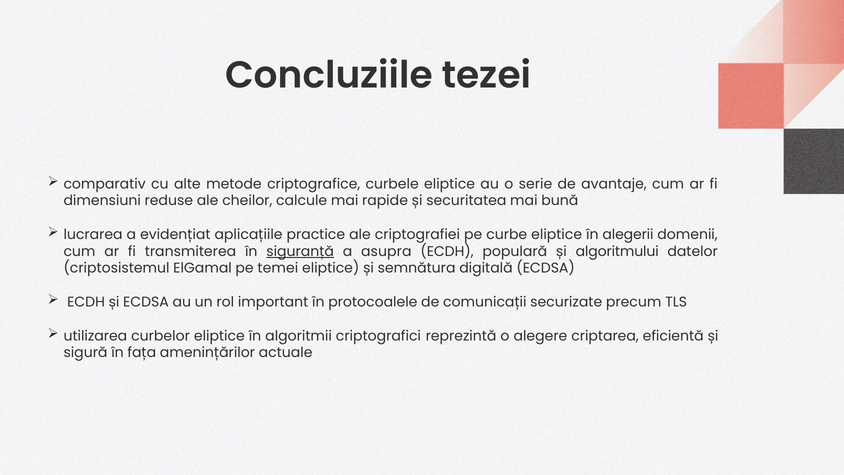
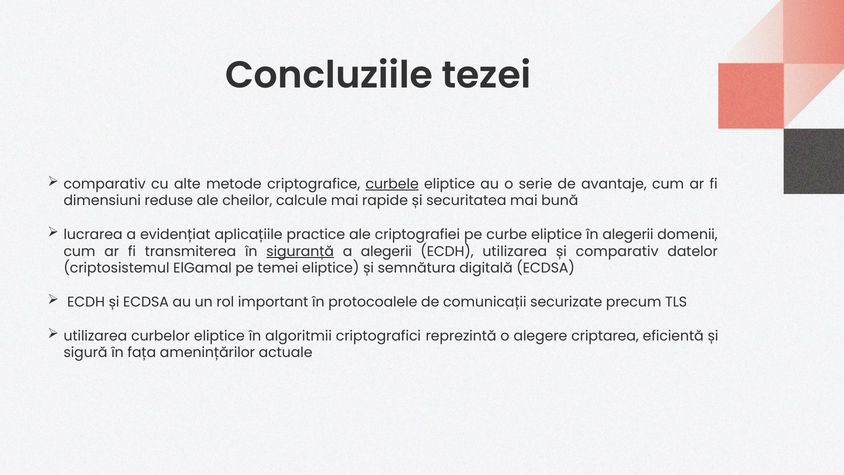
curbele underline: none -> present (392, 184)
a asupra: asupra -> alegerii (386, 251)
ECDH populară: populară -> utilizarea (515, 251)
și algoritmului: algoritmului -> comparativ (617, 251)
